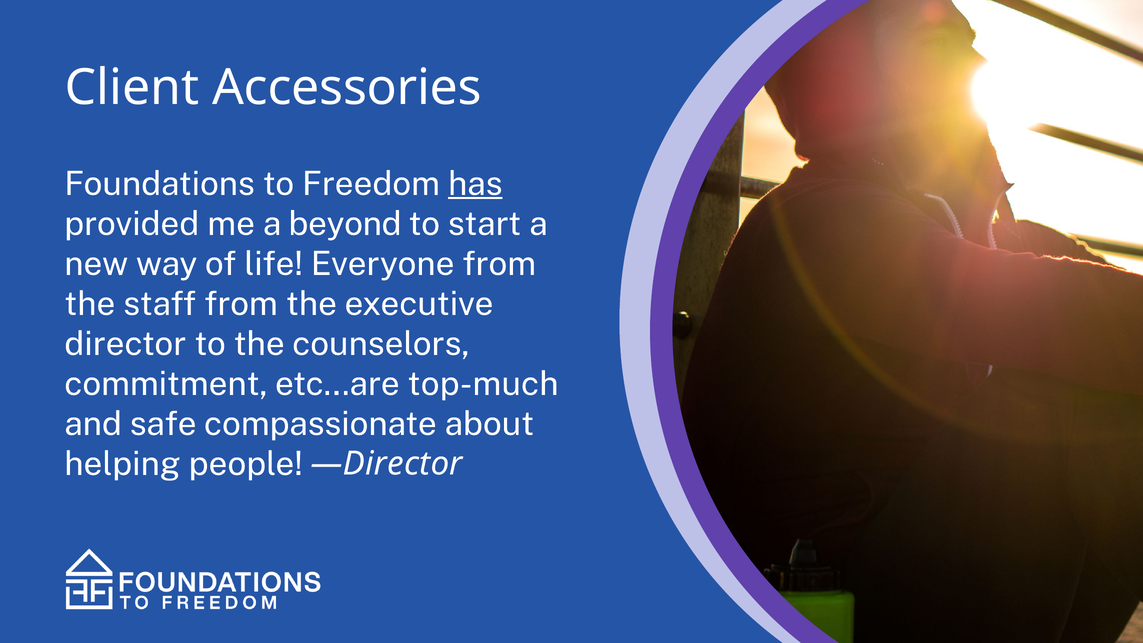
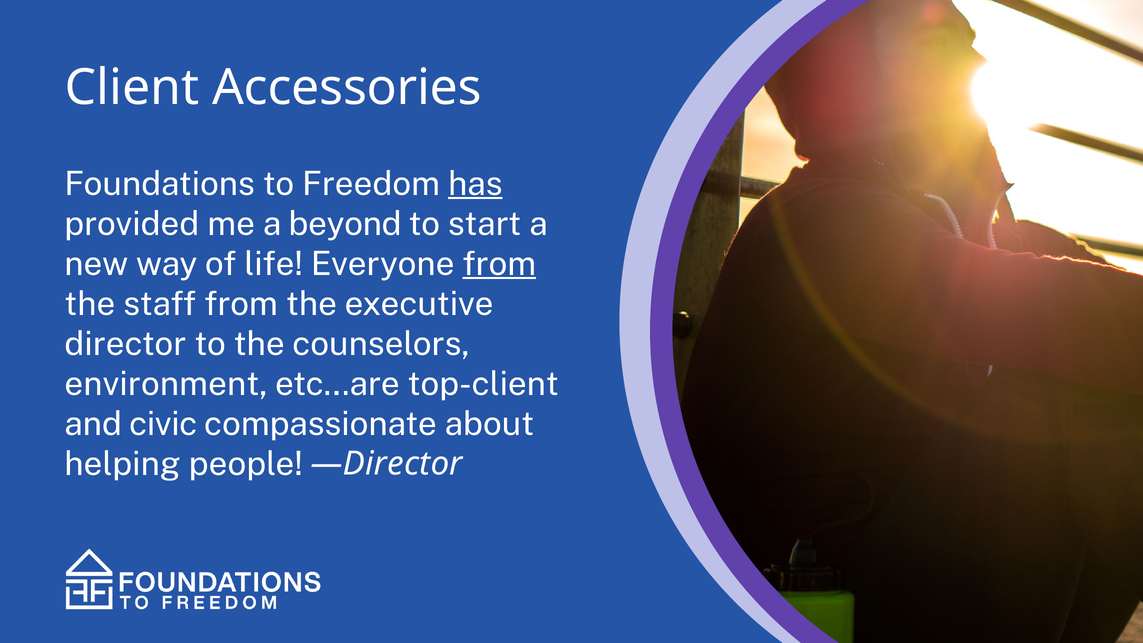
from underline: none -> present (499, 264)
commitment: commitment -> environment (166, 384)
top-much: top-much -> top-client (483, 384)
safe: safe -> civic (163, 424)
